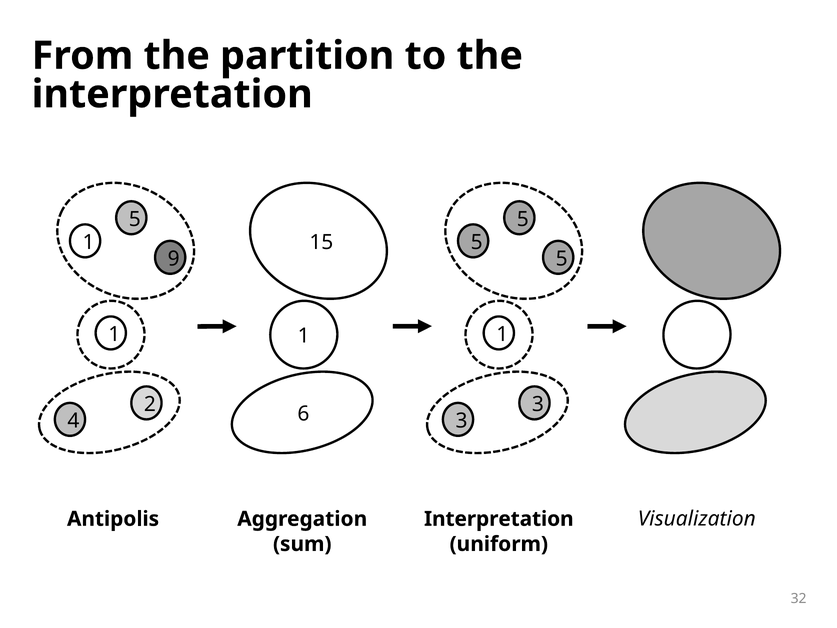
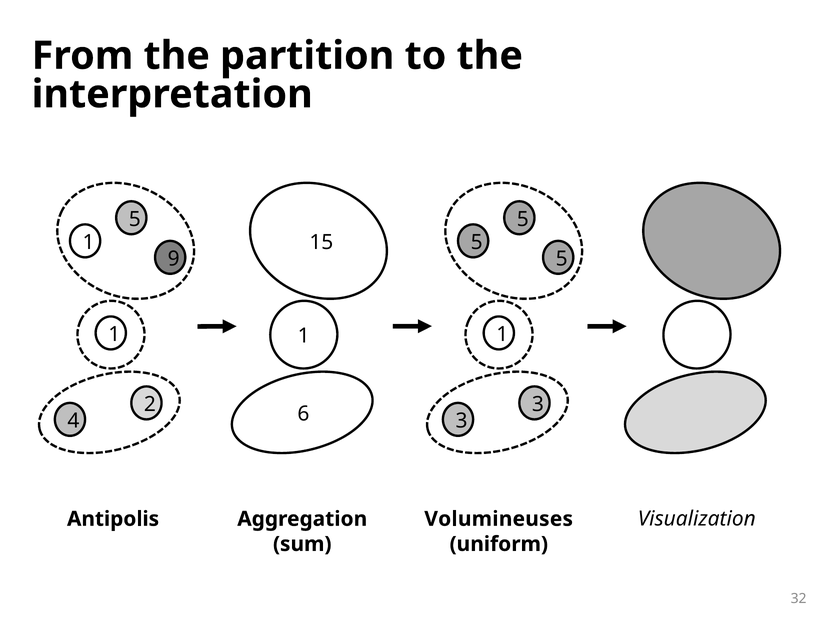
Interpretation: Interpretation -> Volumineuses (499, 519)
